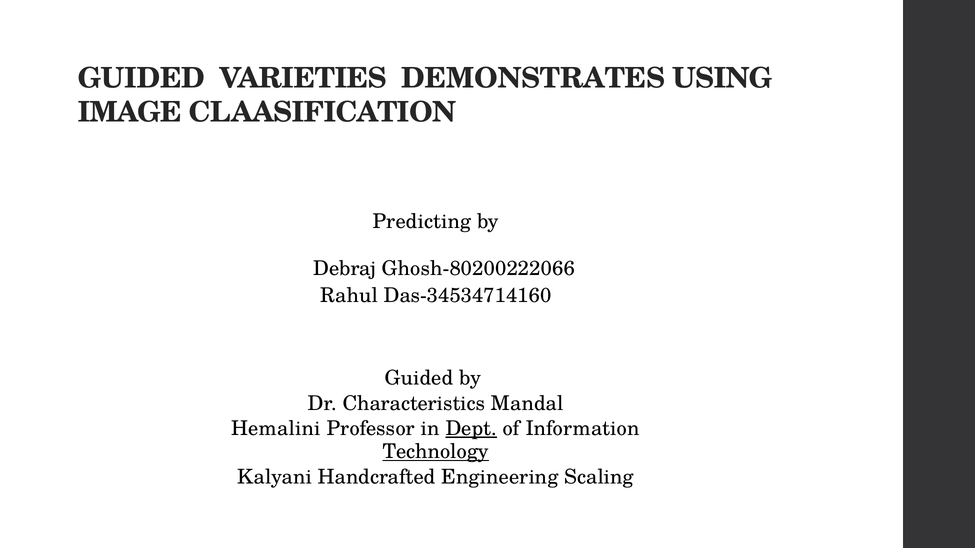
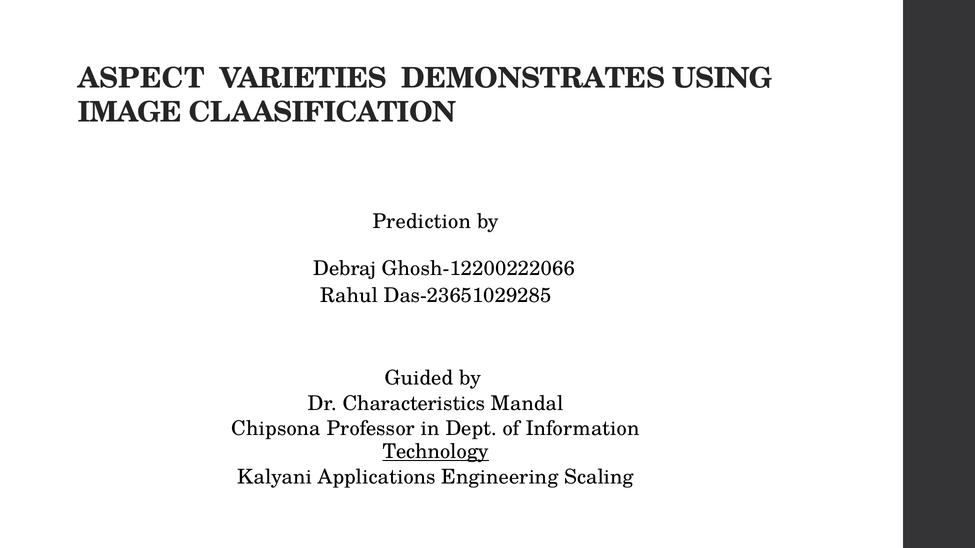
GUIDED: GUIDED -> ASPECT (141, 79)
Predicting: Predicting -> Prediction (422, 222)
Ghosh-80200222066: Ghosh-80200222066 -> Ghosh-12200222066 (478, 269)
Das-34534714160: Das-34534714160 -> Das-23651029285 (467, 296)
Hemalini: Hemalini -> Chipsona (276, 429)
Dept underline: present -> none (471, 429)
Handcrafted: Handcrafted -> Applications (377, 477)
